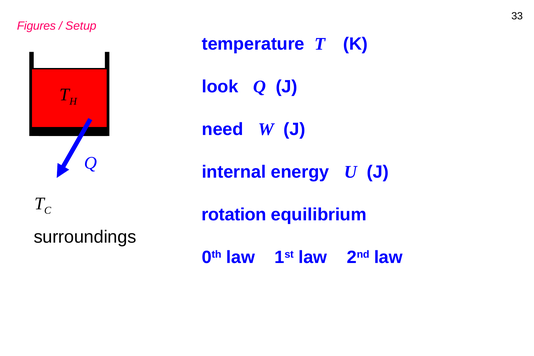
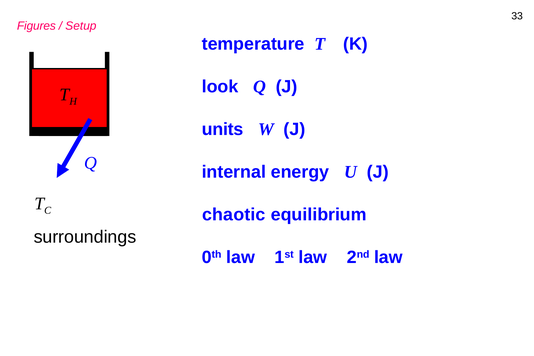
need: need -> units (223, 129)
rotation: rotation -> chaotic (234, 215)
